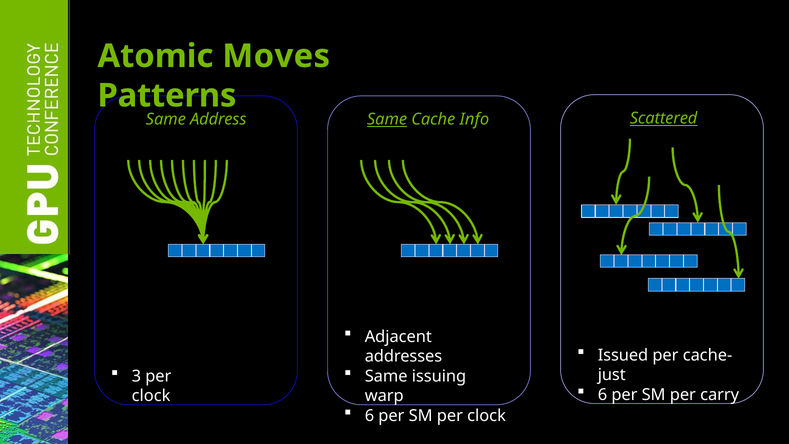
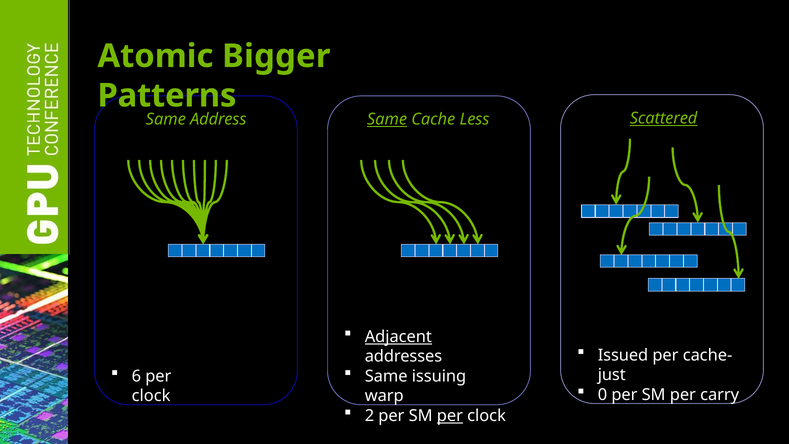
Moves: Moves -> Bigger (276, 56)
Info: Info -> Less (474, 120)
Adjacent underline: none -> present (398, 337)
3: 3 -> 6 (136, 376)
6: 6 -> 0 (603, 395)
6: 6 -> 2 (369, 416)
per underline: none -> present (450, 416)
